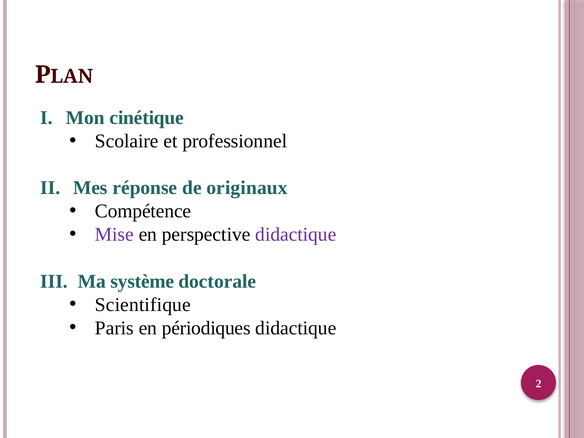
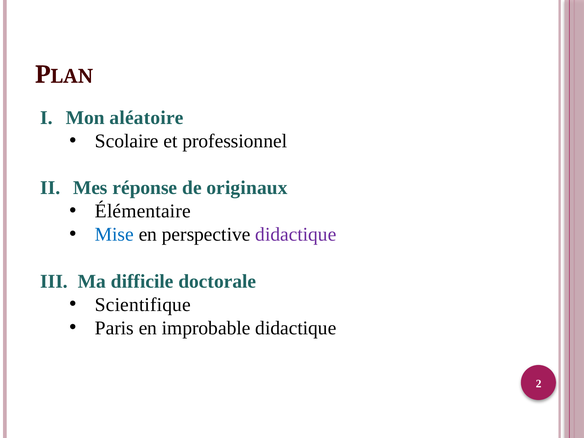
cinétique: cinétique -> aléatoire (147, 118)
Compétence: Compétence -> Élémentaire (143, 211)
Mise colour: purple -> blue (114, 235)
système: système -> difficile (142, 281)
périodiques: périodiques -> improbable (206, 328)
